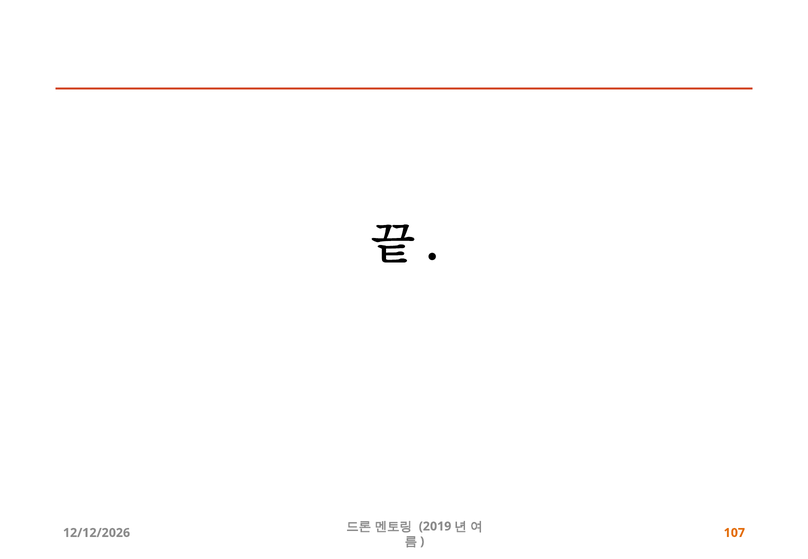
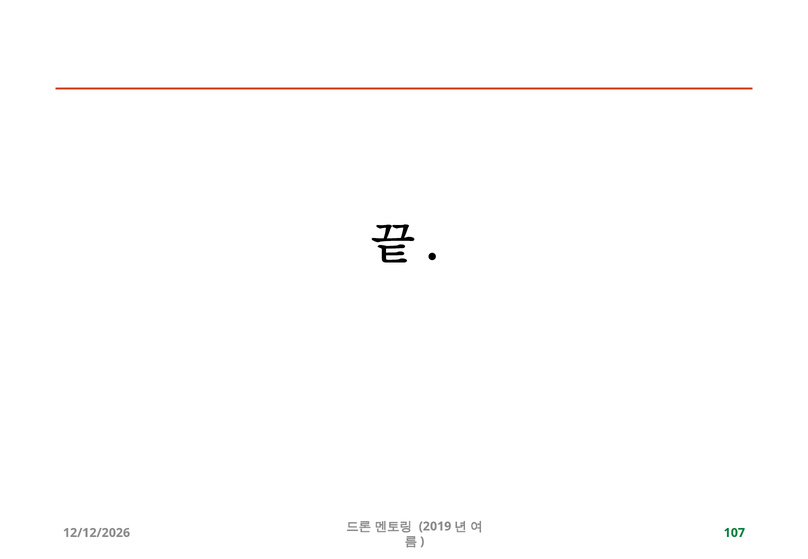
107 colour: orange -> green (734, 533)
